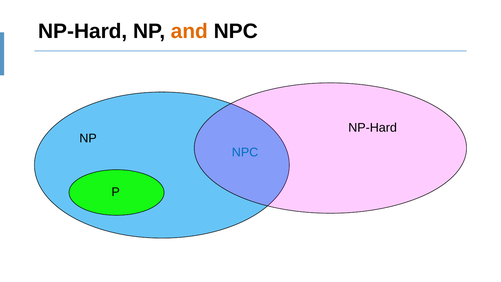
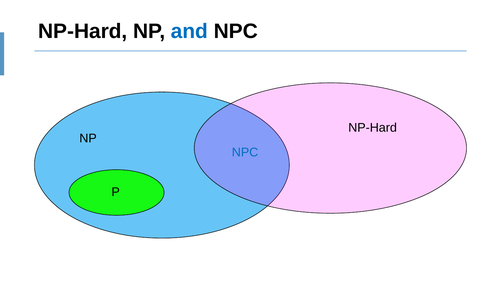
and colour: orange -> blue (189, 31)
